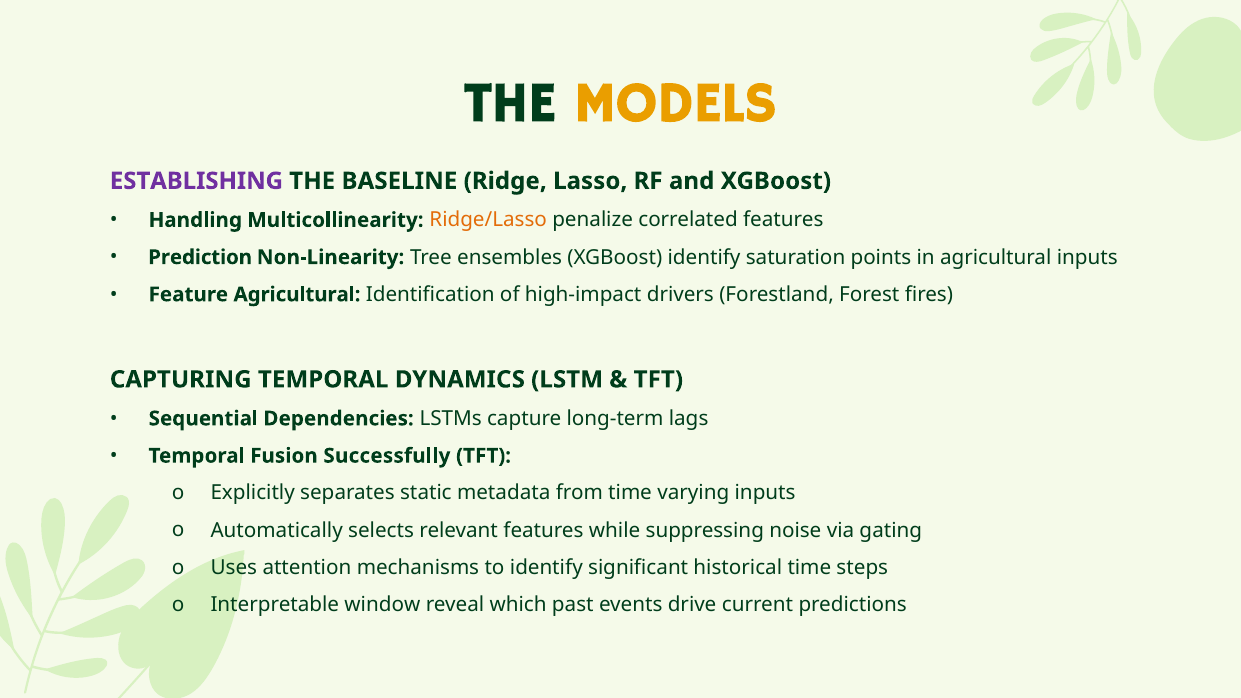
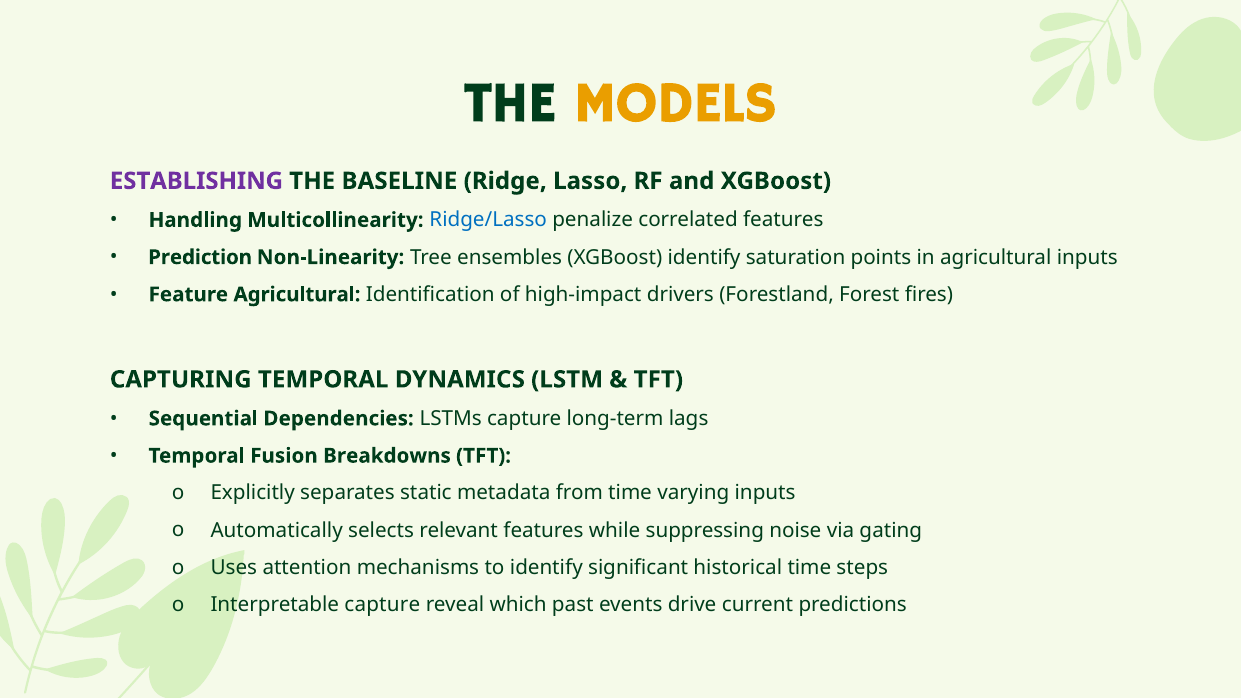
Ridge/Lasso colour: orange -> blue (488, 220)
Successfully: Successfully -> Breakdowns (387, 456)
Interpretable window: window -> capture (382, 605)
